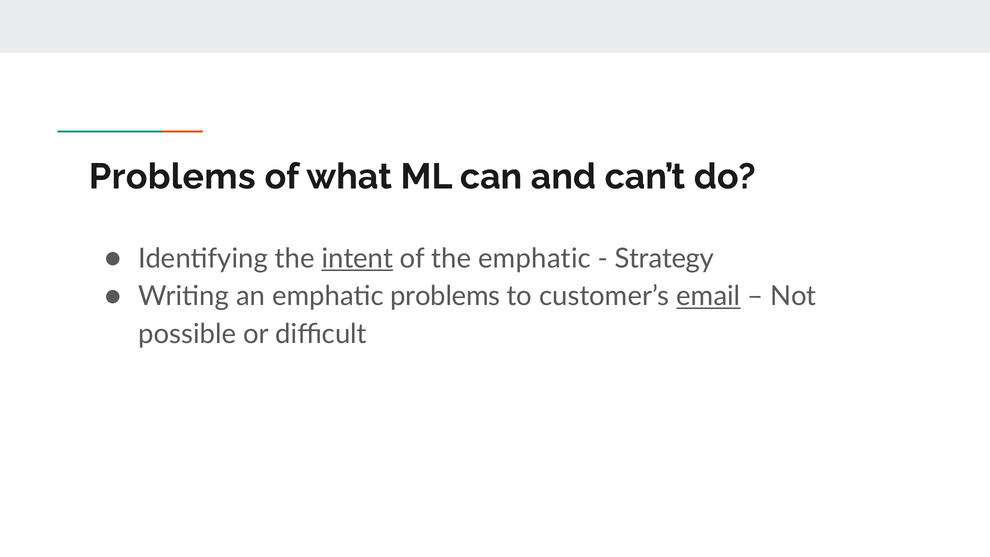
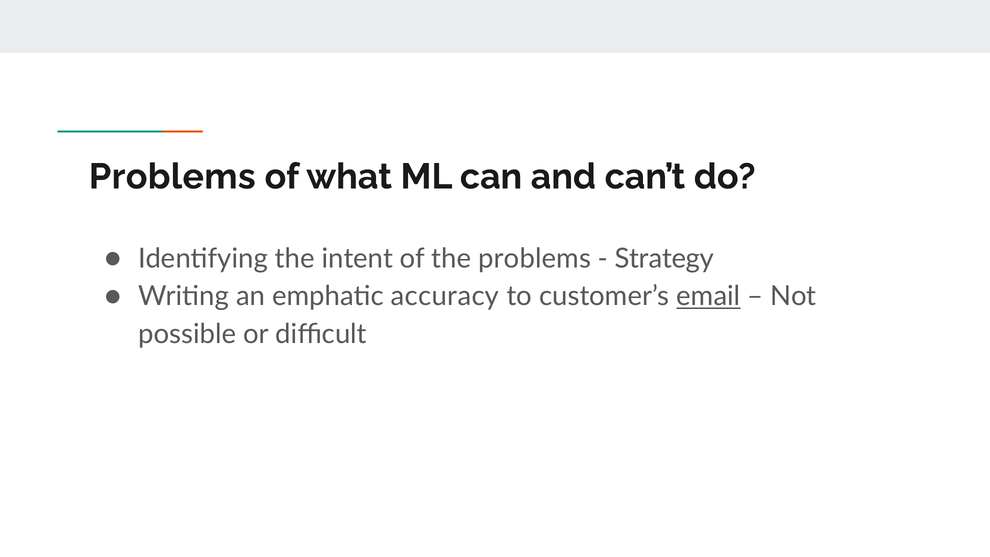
intent underline: present -> none (357, 258)
the emphatic: emphatic -> problems (535, 258)
emphatic problems: problems -> accuracy (445, 296)
